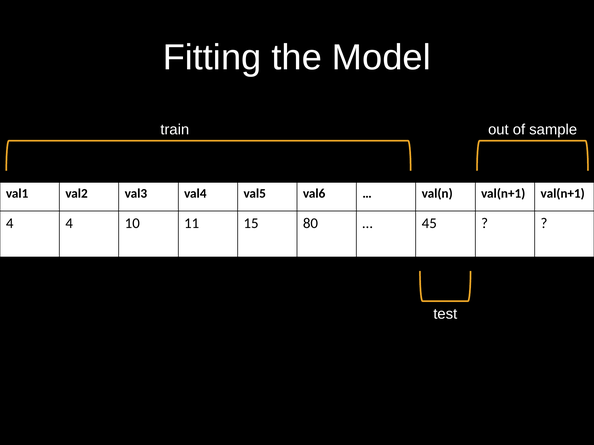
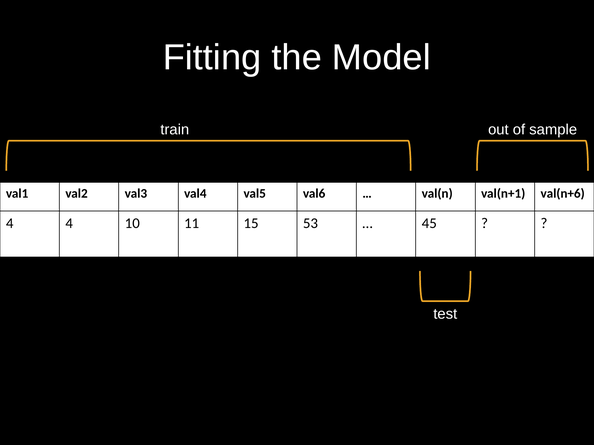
val(n+1 val(n+1: val(n+1 -> val(n+6 (563, 194)
80: 80 -> 53 (310, 224)
